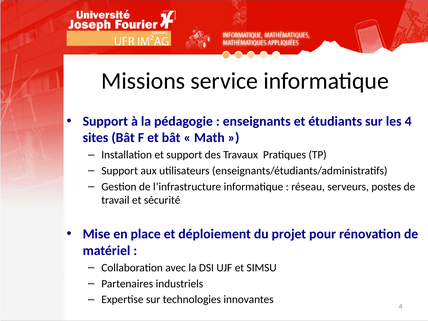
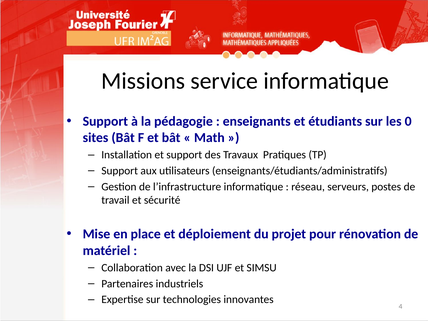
les 4: 4 -> 0 (408, 121)
